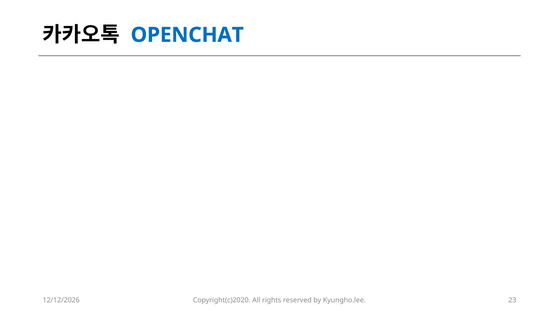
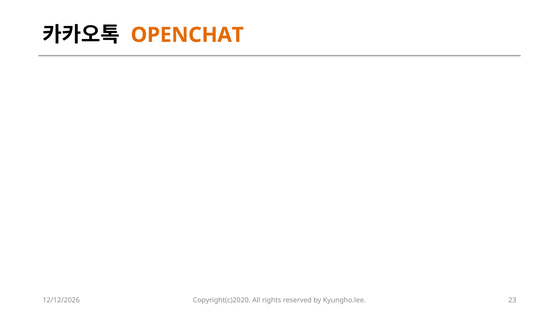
OPENCHAT colour: blue -> orange (187, 35)
